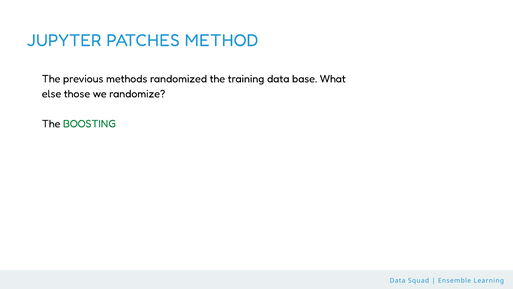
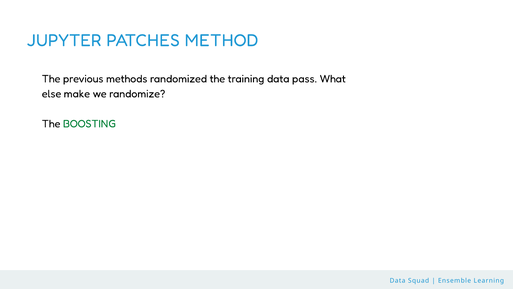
base: base -> pass (305, 79)
those: those -> make (77, 94)
